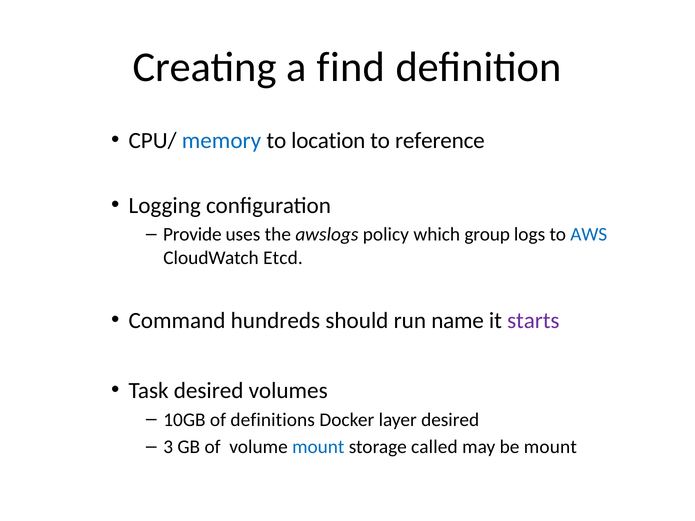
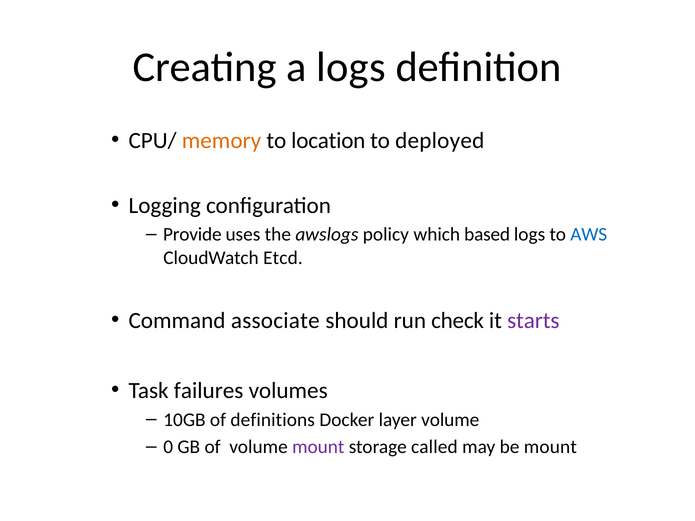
a find: find -> logs (351, 67)
memory colour: blue -> orange (222, 141)
reference: reference -> deployed (440, 141)
group: group -> based (487, 235)
hundreds: hundreds -> associate (275, 321)
name: name -> check (458, 321)
Task desired: desired -> failures (209, 391)
layer desired: desired -> volume (450, 420)
3: 3 -> 0 (168, 447)
mount colour: blue -> purple (318, 447)
